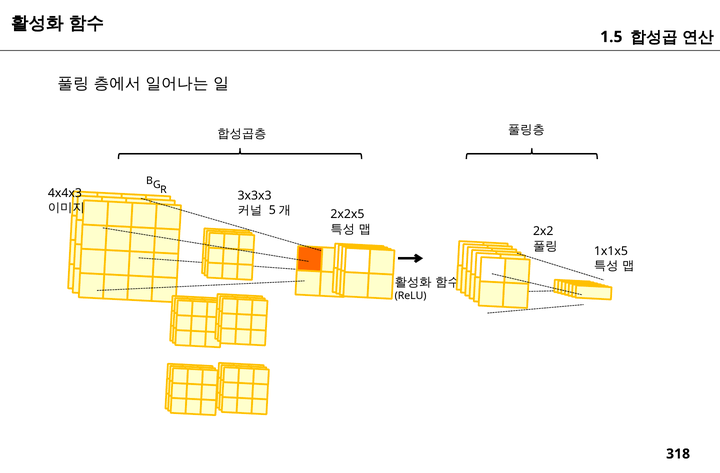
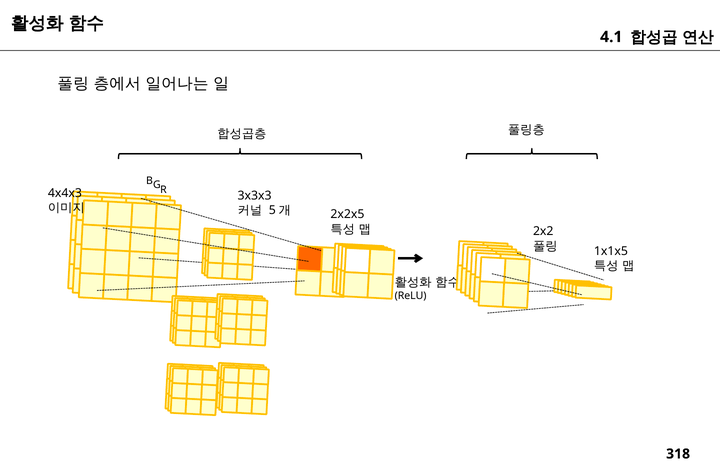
1.5: 1.5 -> 4.1 (611, 37)
